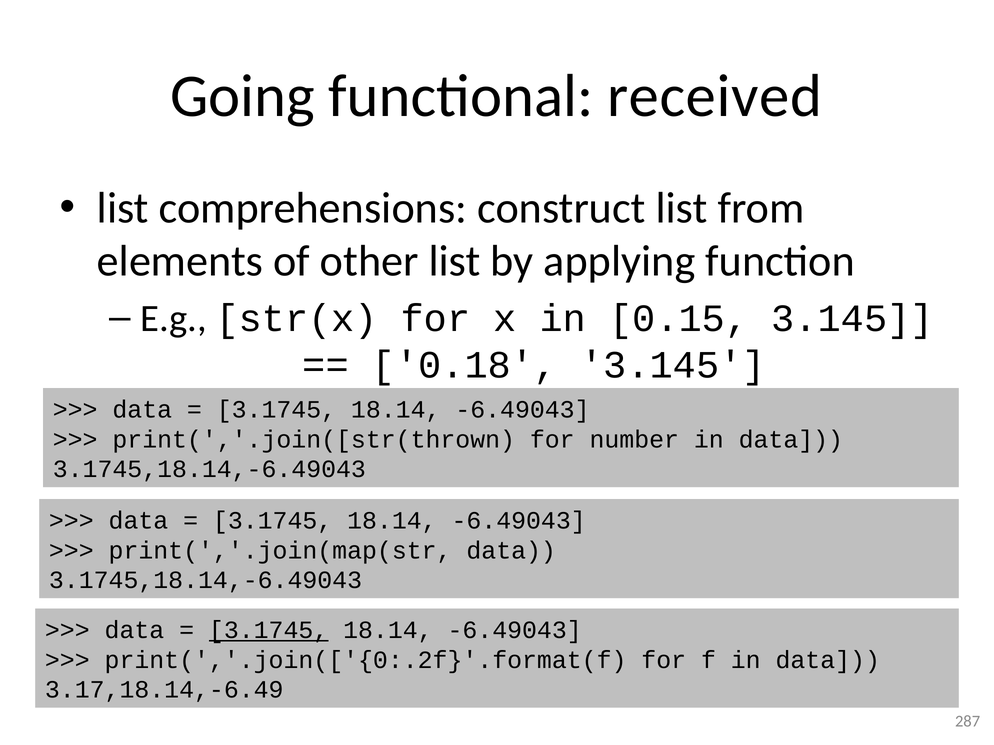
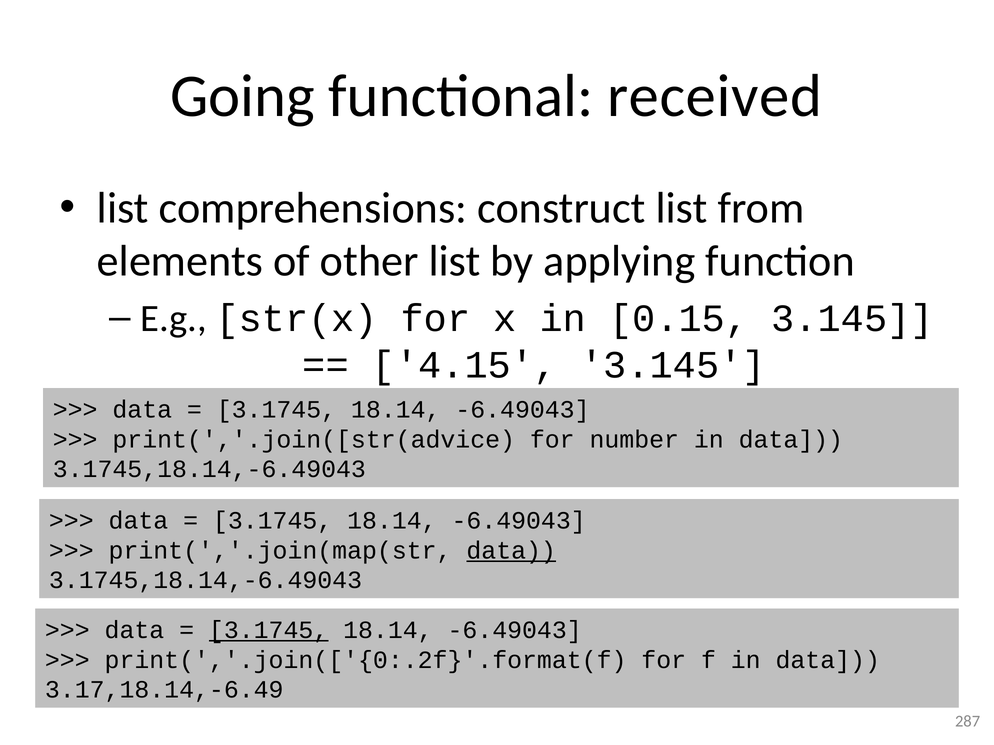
0.18: 0.18 -> 4.15 (465, 365)
print(','.join([str(thrown: print(','.join([str(thrown -> print(','.join([str(advice (314, 440)
data underline: none -> present (511, 551)
